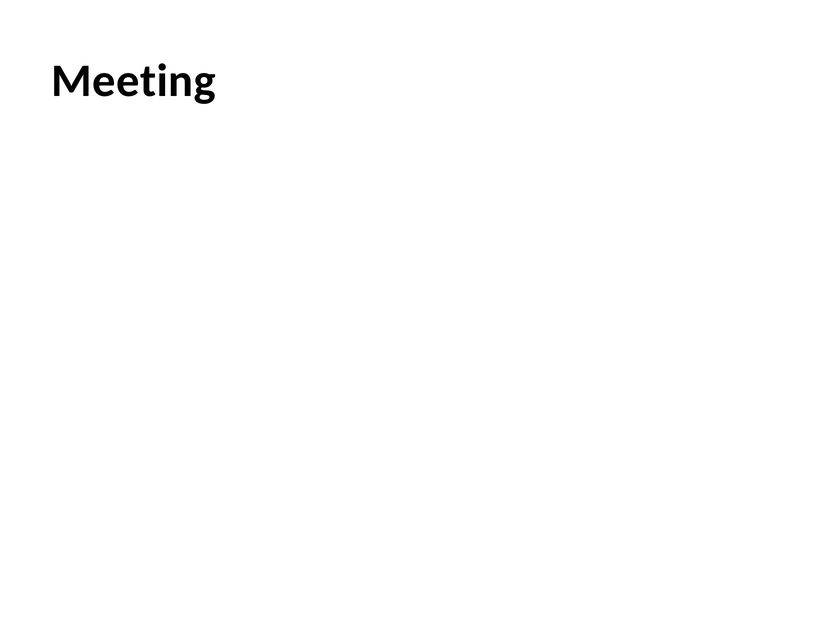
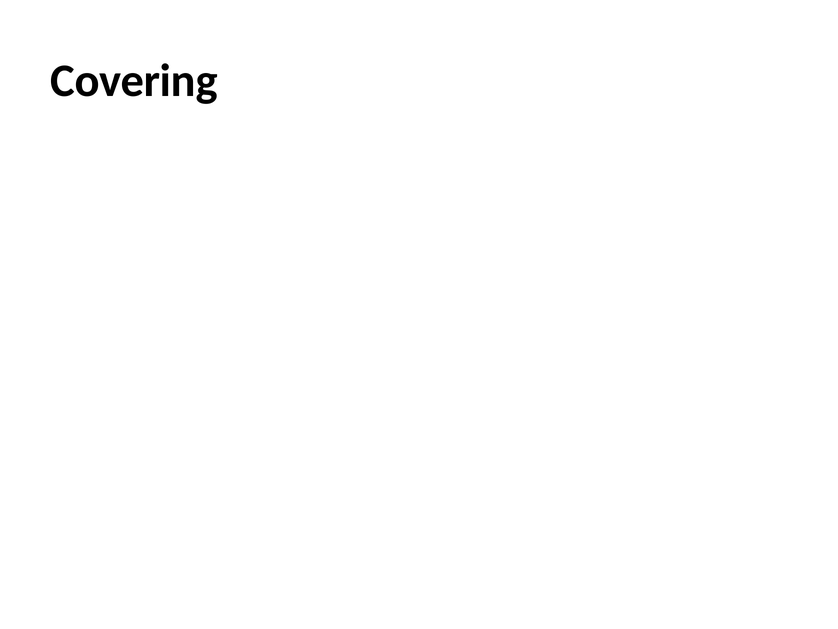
Meeting: Meeting -> Covering (134, 81)
